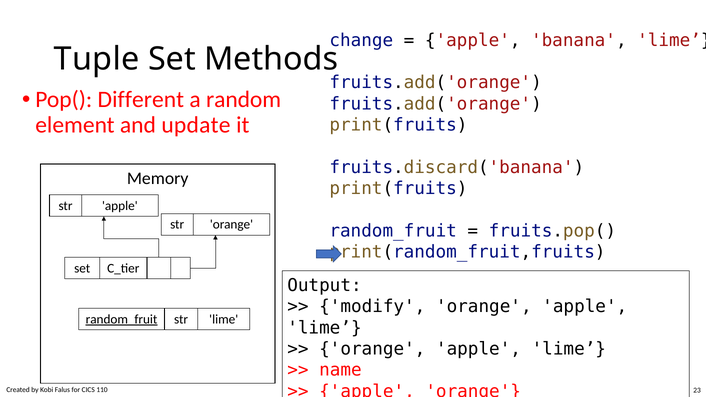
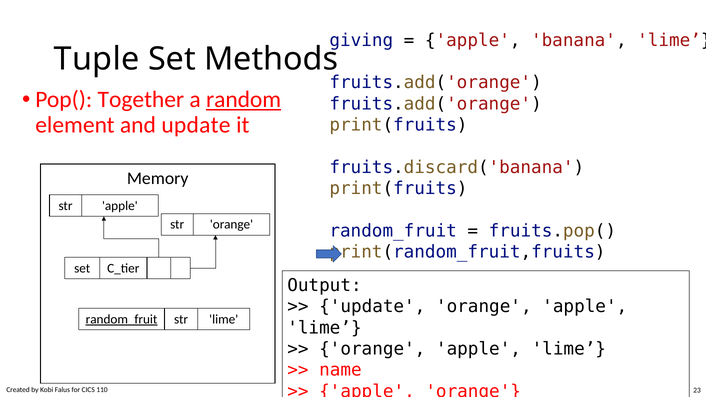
change: change -> giving (361, 40)
Different: Different -> Together (141, 100)
random underline: none -> present (244, 100)
modify: modify -> update (372, 307)
